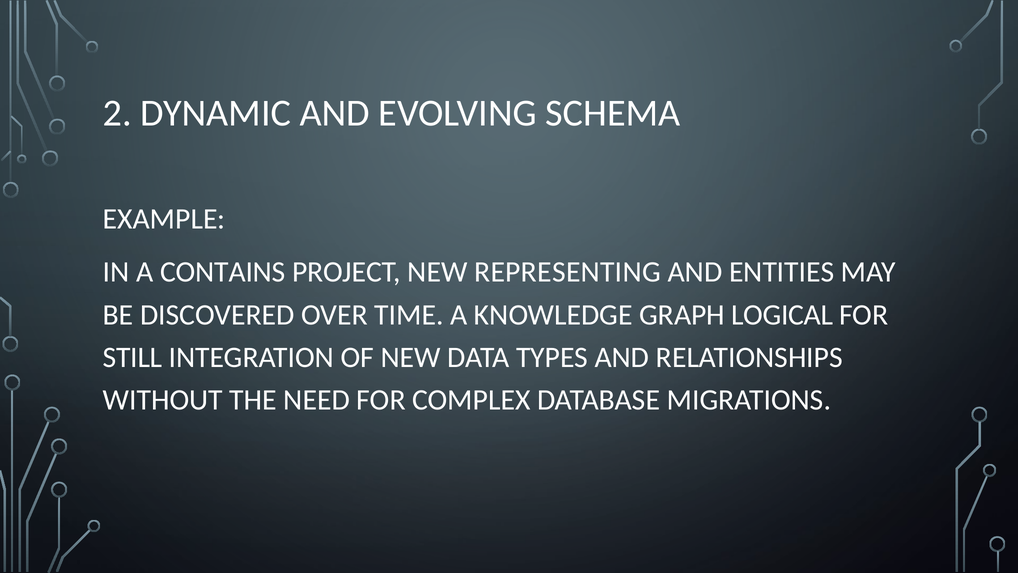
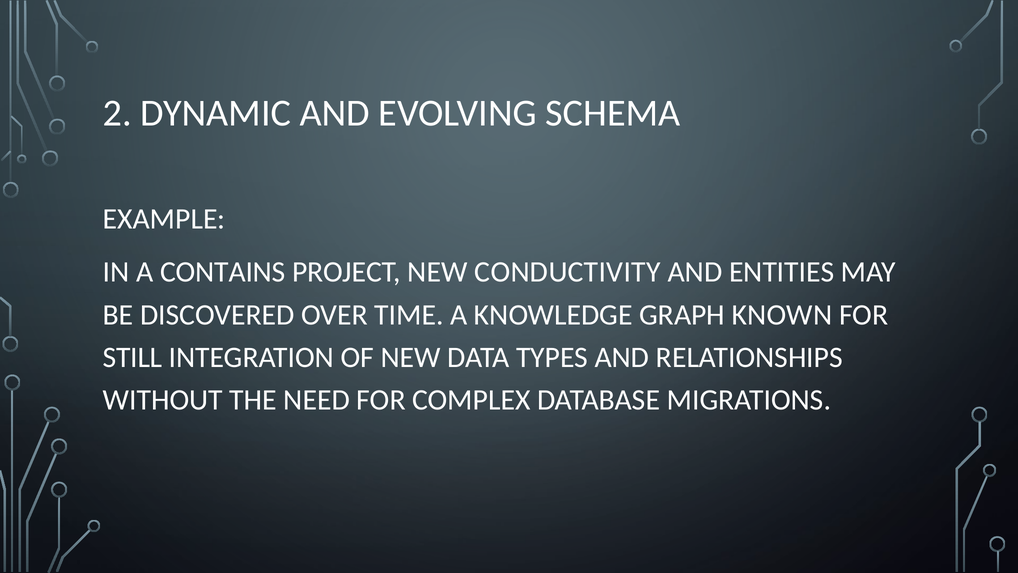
REPRESENTING: REPRESENTING -> CONDUCTIVITY (568, 272)
LOGICAL: LOGICAL -> KNOWN (782, 315)
